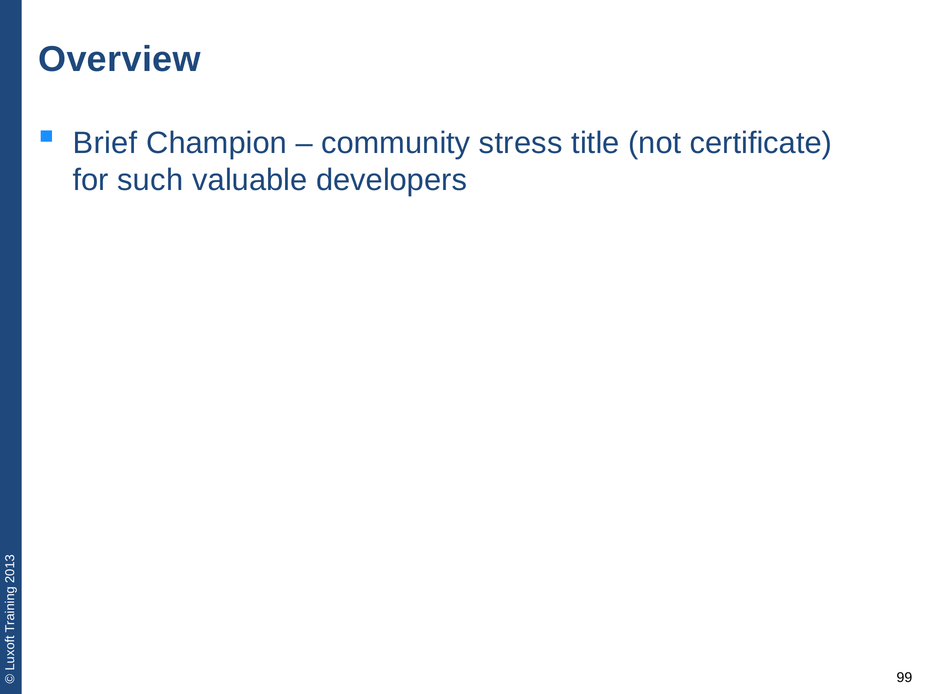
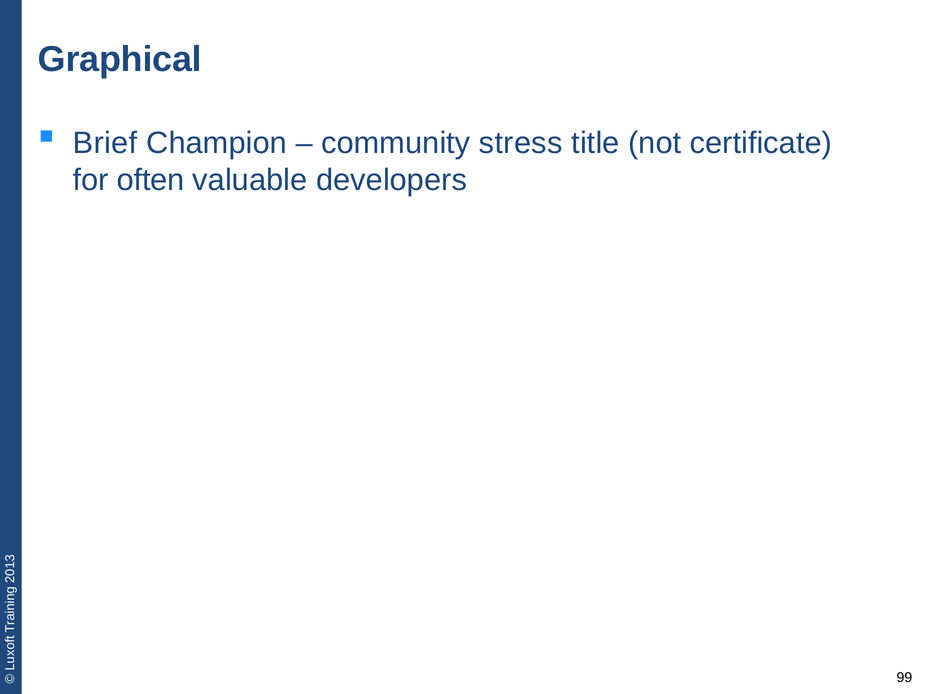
Overview: Overview -> Graphical (120, 60)
such: such -> often (151, 180)
